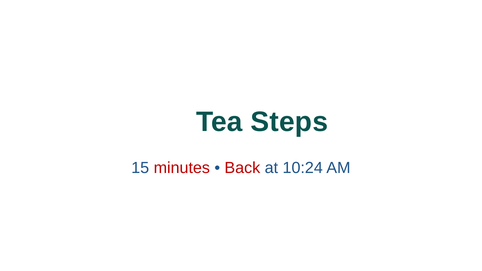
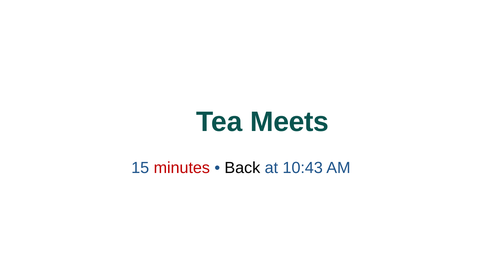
Steps: Steps -> Meets (290, 122)
Back colour: red -> black (242, 168)
10:24: 10:24 -> 10:43 (303, 168)
